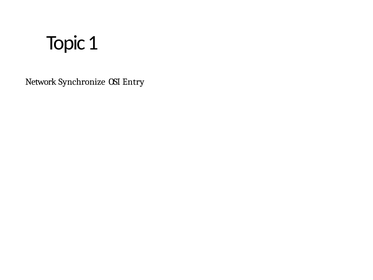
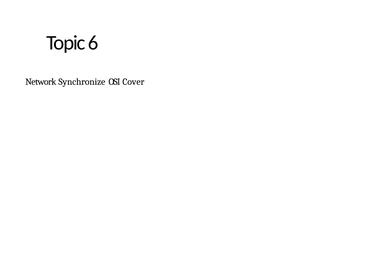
1: 1 -> 6 (93, 43)
Entry: Entry -> Cover (133, 82)
